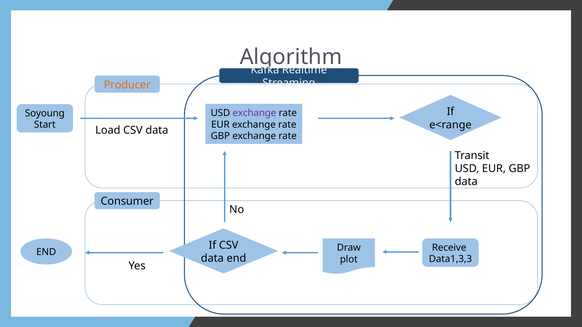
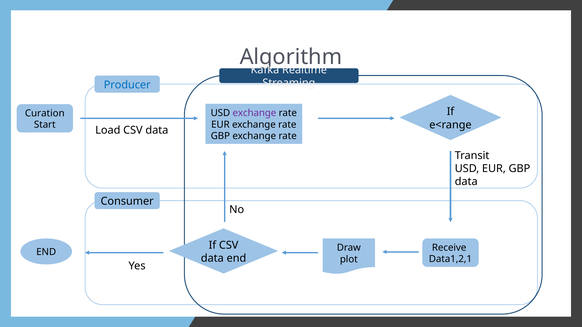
Producer colour: orange -> blue (127, 85)
Soyoung: Soyoung -> Curation (45, 113)
Data1,3,3: Data1,3,3 -> Data1,2,1 (450, 259)
